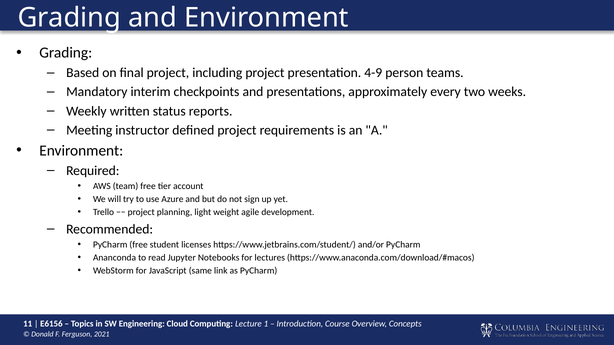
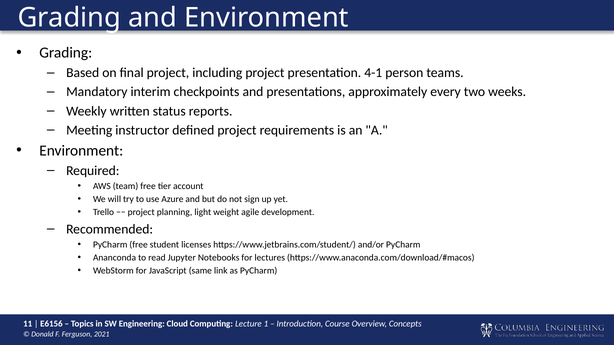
4-9: 4-9 -> 4-1 (373, 73)
